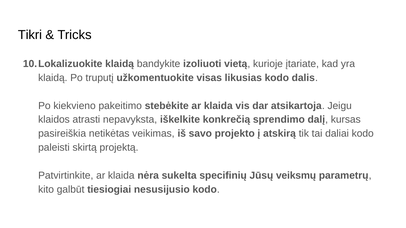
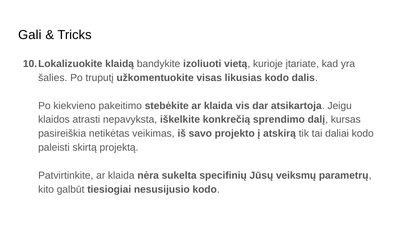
Tikri: Tikri -> Gali (30, 35)
klaidą: klaidą -> šalies (53, 78)
